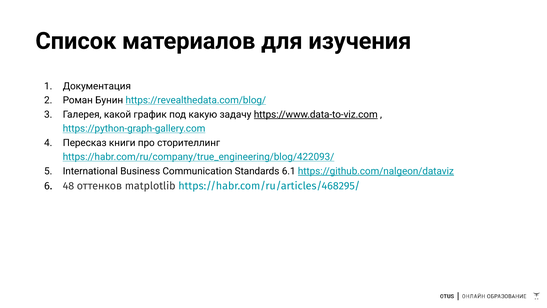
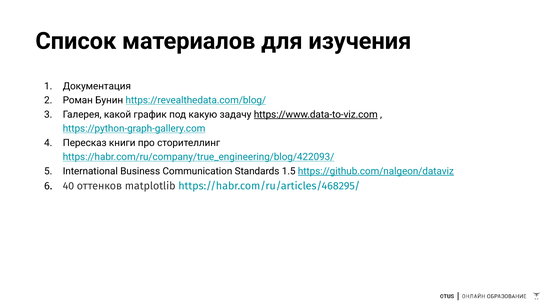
6.1: 6.1 -> 1.5 (289, 171)
48: 48 -> 40 (68, 186)
